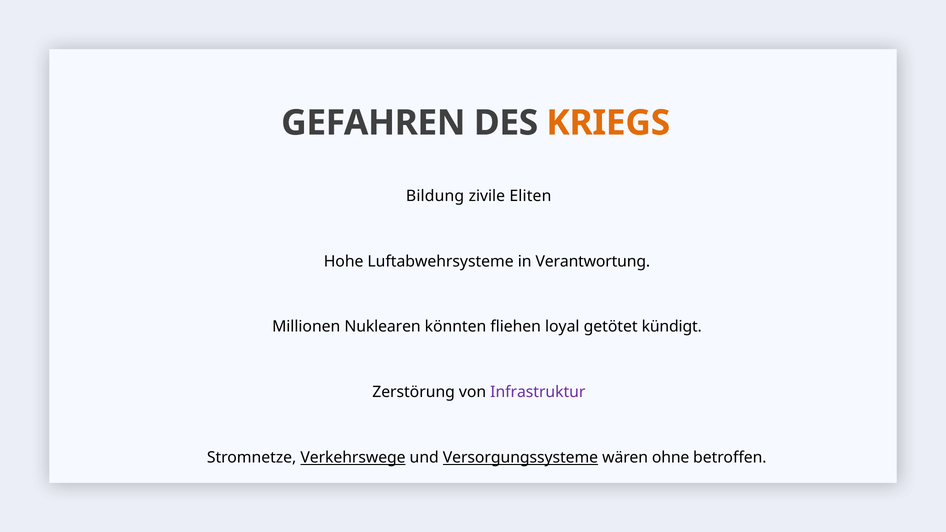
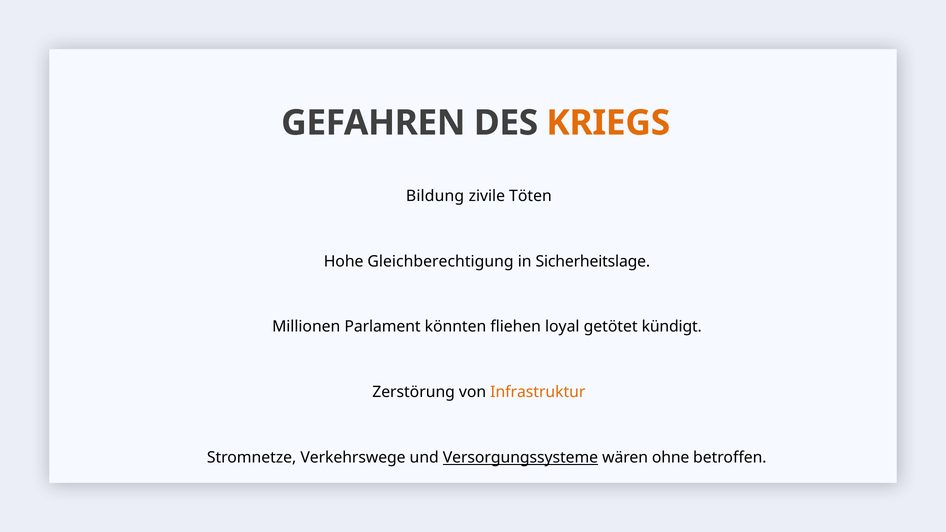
Eliten: Eliten -> Töten (530, 196)
Luftabwehrsysteme: Luftabwehrsysteme -> Gleichberechtigung (441, 261)
Verantwortung: Verantwortung -> Sicherheitslage (593, 261)
Nuklearen: Nuklearen -> Parlament (383, 327)
Infrastruktur colour: purple -> orange (538, 392)
Verkehrswege underline: present -> none (353, 458)
